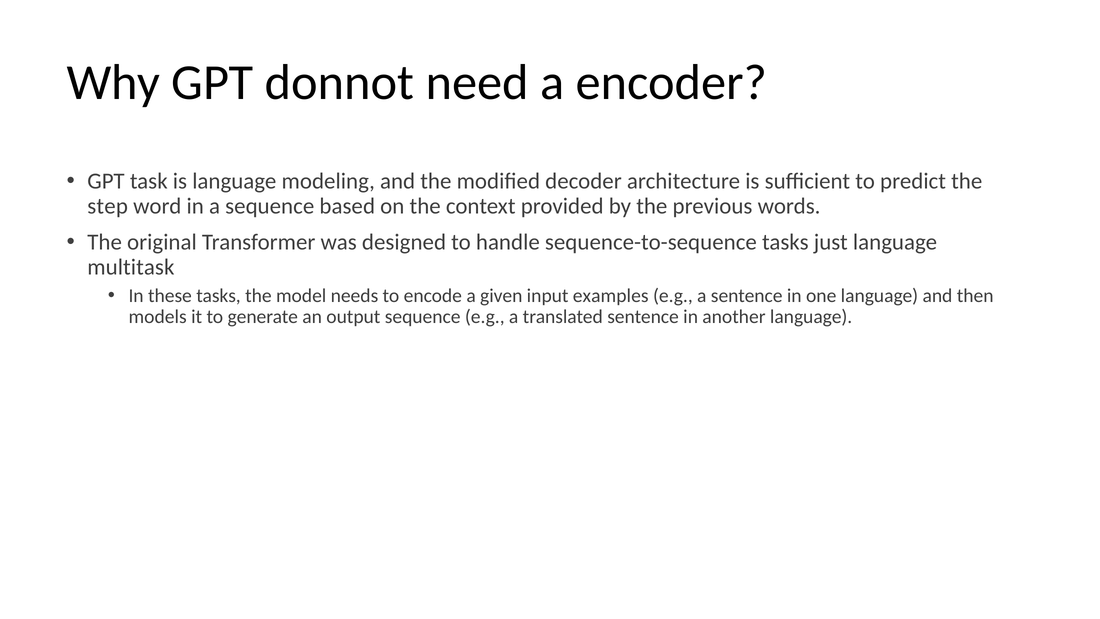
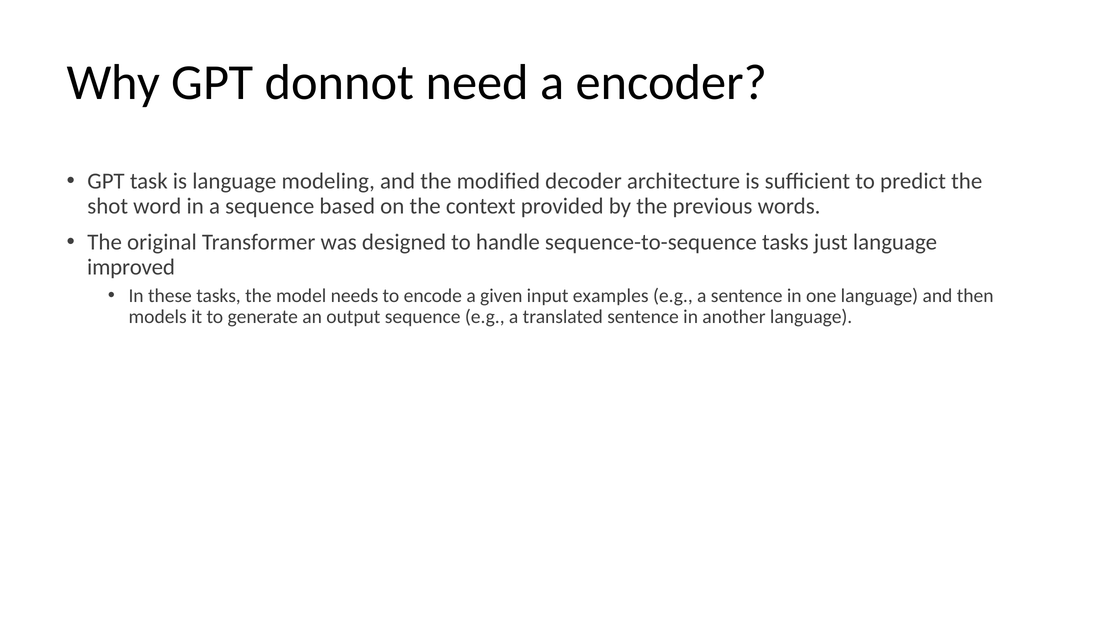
step: step -> shot (108, 206)
multitask: multitask -> improved (131, 267)
